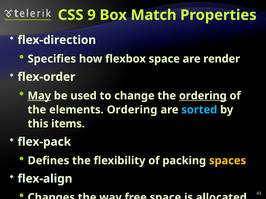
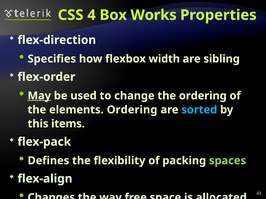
9: 9 -> 4 (92, 15)
Match: Match -> Works (154, 15)
flexbox space: space -> width (164, 59)
render: render -> sibling (222, 59)
ordering underline: present -> none (203, 96)
spaces colour: yellow -> light green (228, 161)
